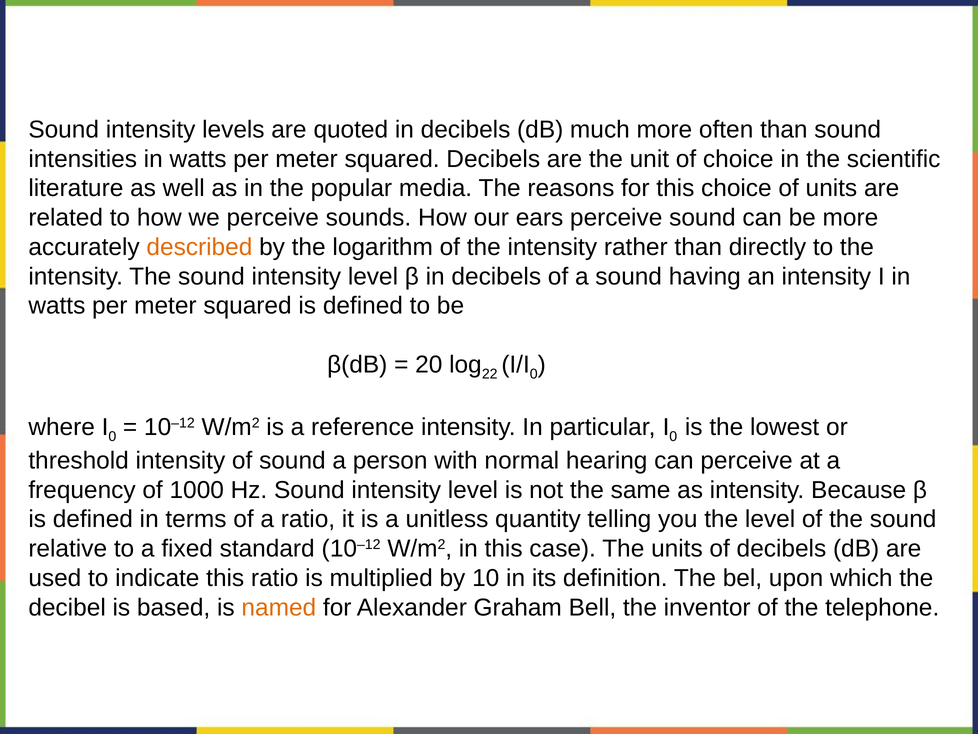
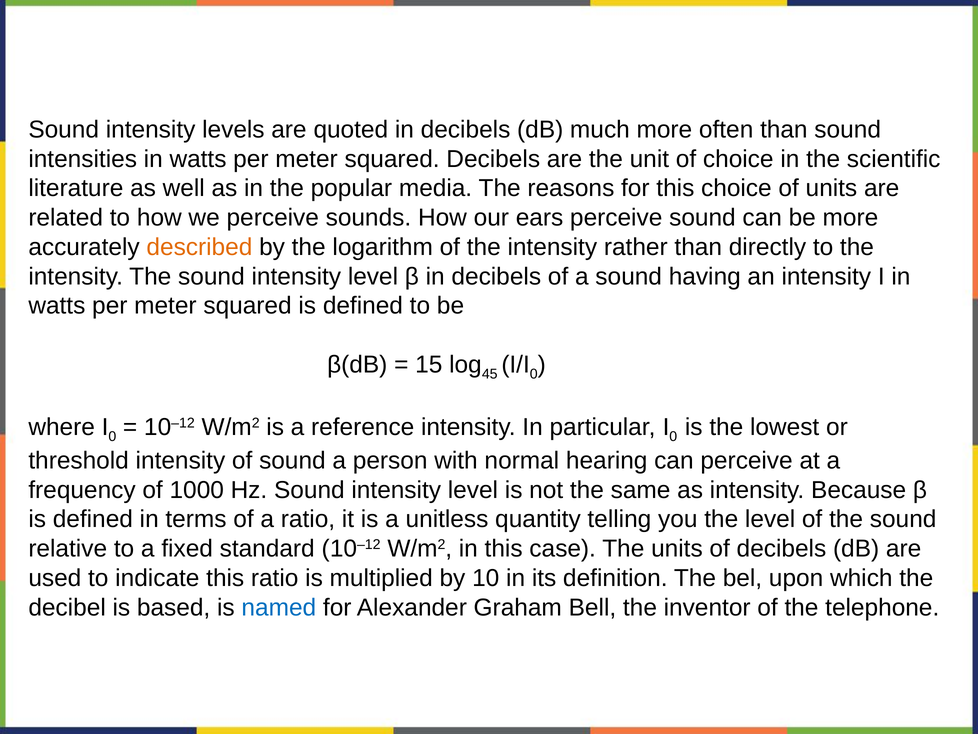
20: 20 -> 15 (429, 364)
22: 22 -> 45 (490, 374)
named colour: orange -> blue (279, 607)
